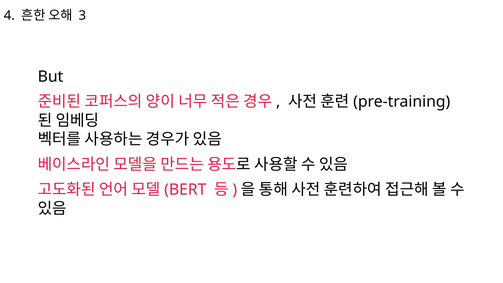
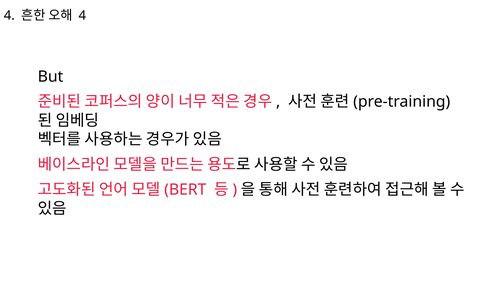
3: 3 -> 4 (82, 16)
